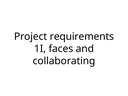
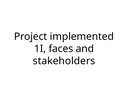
requirements: requirements -> implemented (82, 37)
collaborating: collaborating -> stakeholders (64, 61)
